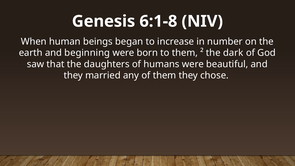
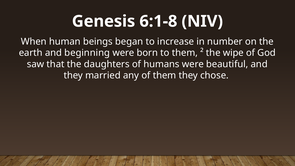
dark: dark -> wipe (233, 53)
